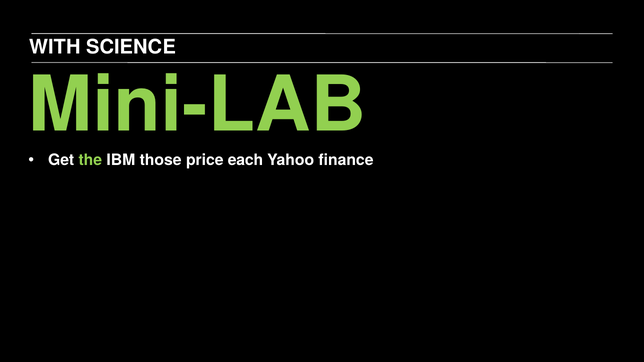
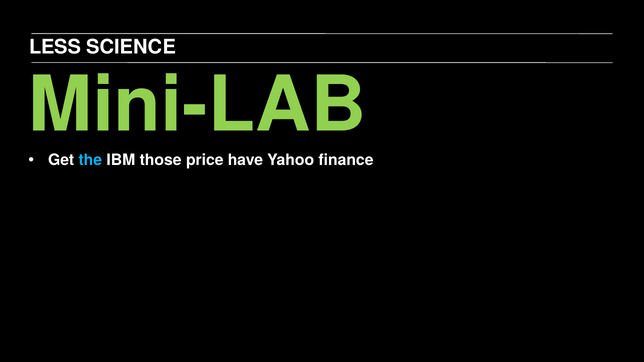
WITH: WITH -> LESS (55, 47)
the colour: light green -> light blue (90, 160)
each: each -> have (245, 160)
